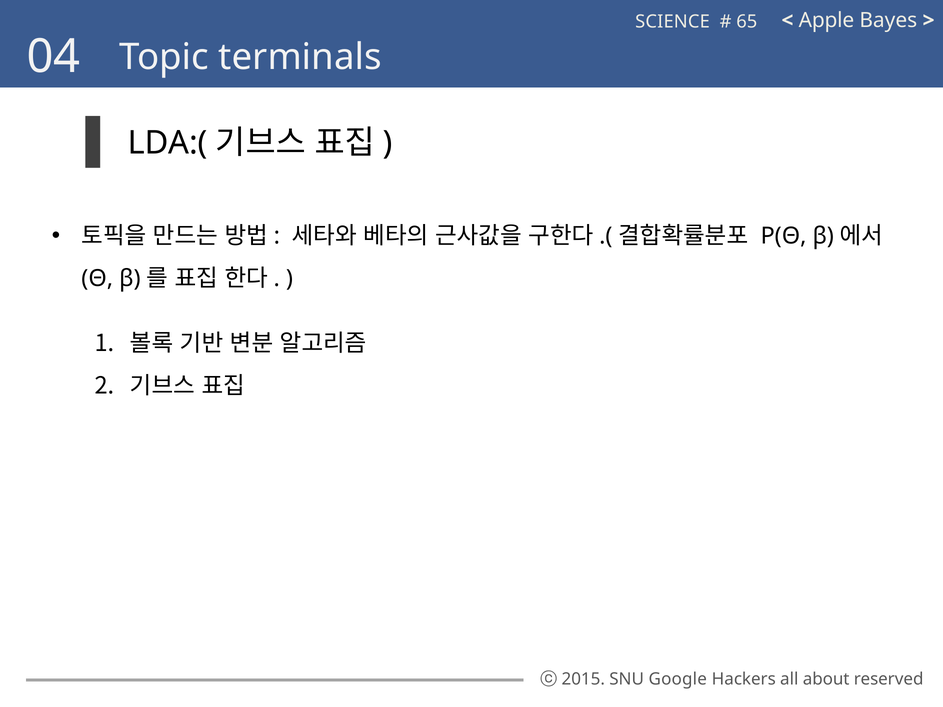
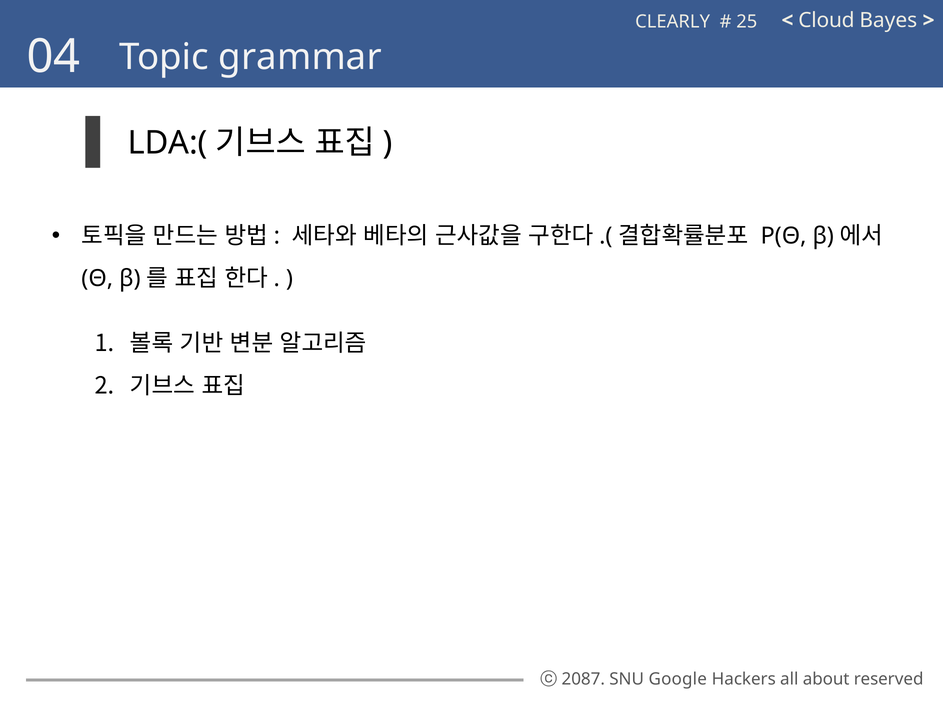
SCIENCE: SCIENCE -> CLEARLY (673, 22)
65: 65 -> 25 (747, 22)
Apple: Apple -> Cloud (826, 20)
terminals: terminals -> grammar (300, 57)
2015: 2015 -> 2087 (583, 680)
